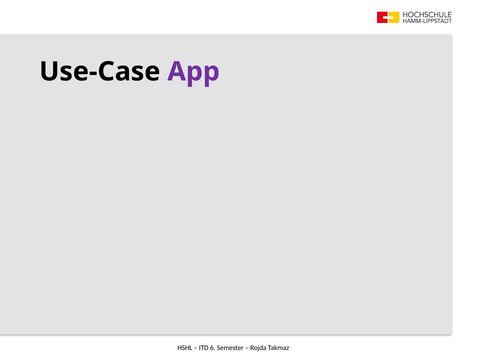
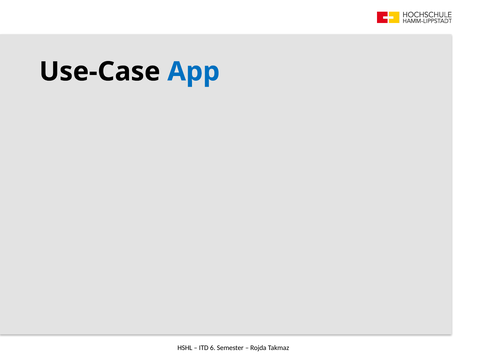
App colour: purple -> blue (194, 72)
